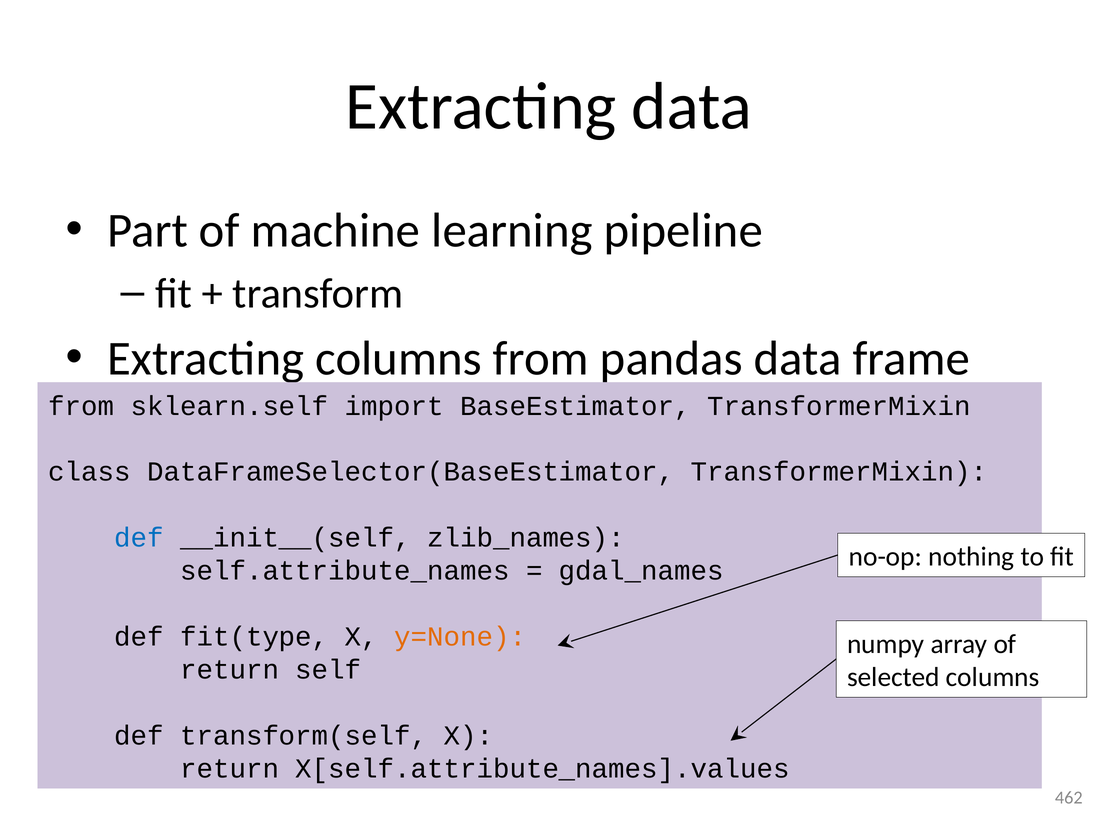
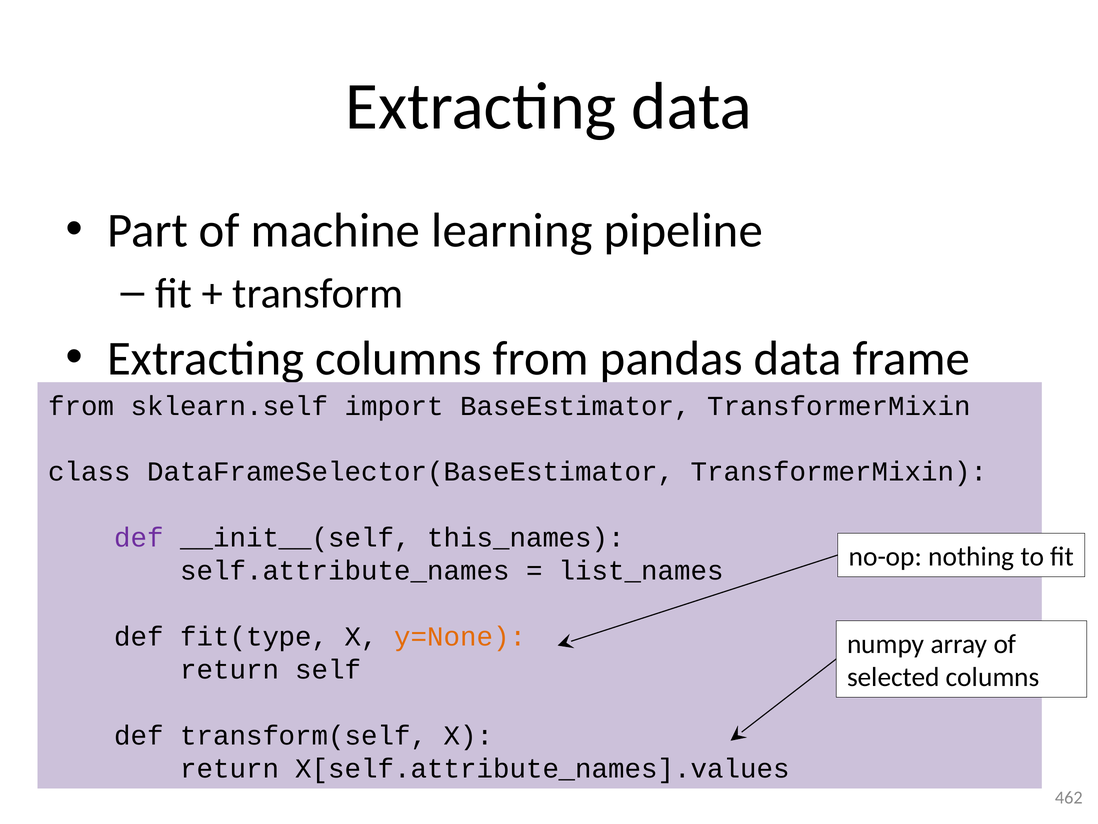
def colour: blue -> purple (139, 537)
zlib_names: zlib_names -> this_names (526, 537)
gdal_names: gdal_names -> list_names (641, 570)
